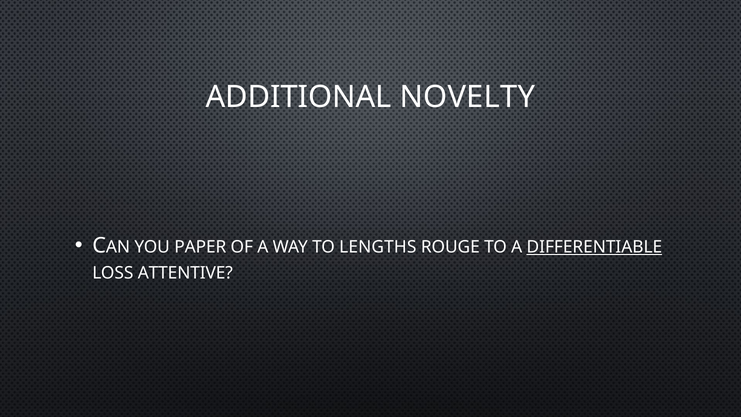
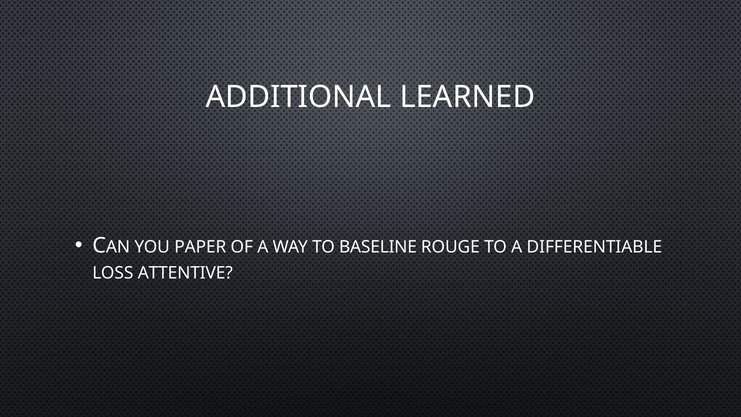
NOVELTY: NOVELTY -> LEARNED (467, 97)
LENGTHS: LENGTHS -> BASELINE (378, 247)
DIFFERENTIABLE underline: present -> none (594, 247)
